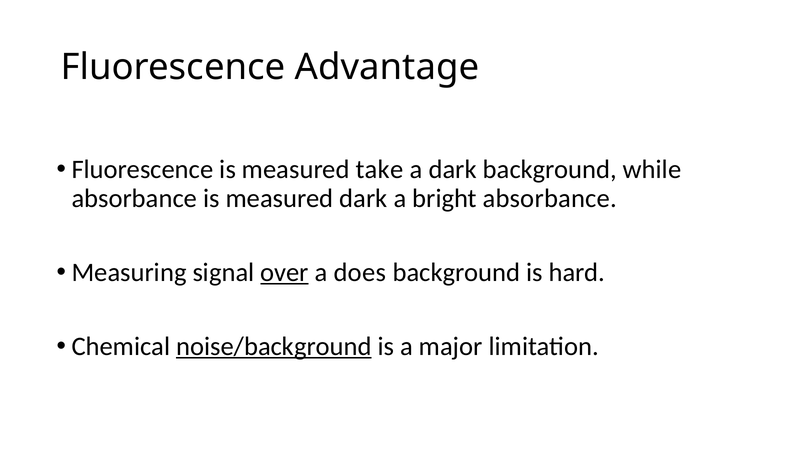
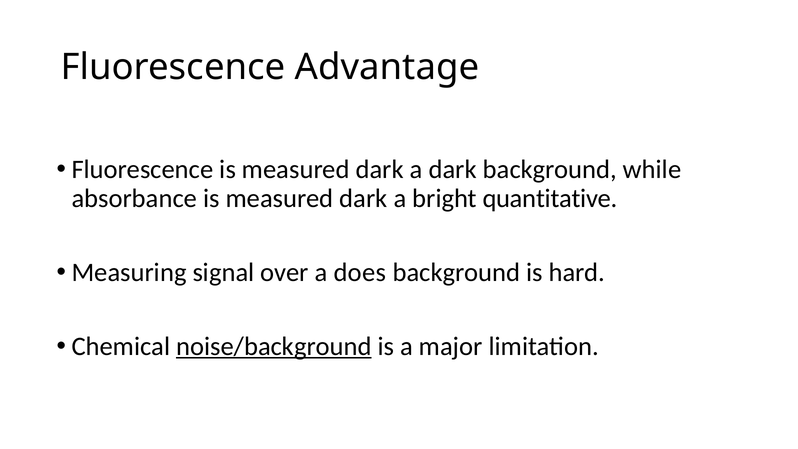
Fluorescence is measured take: take -> dark (380, 169)
bright absorbance: absorbance -> quantitative (550, 198)
over underline: present -> none (285, 272)
